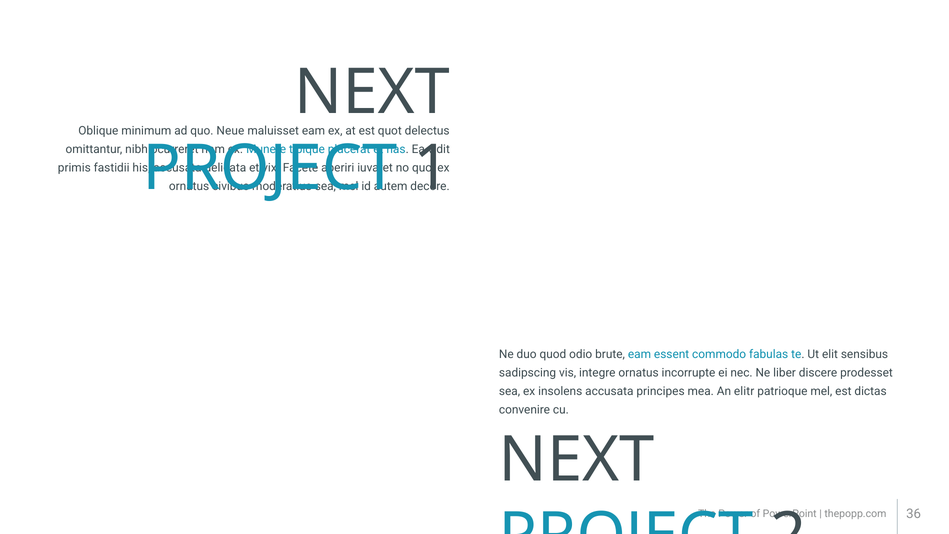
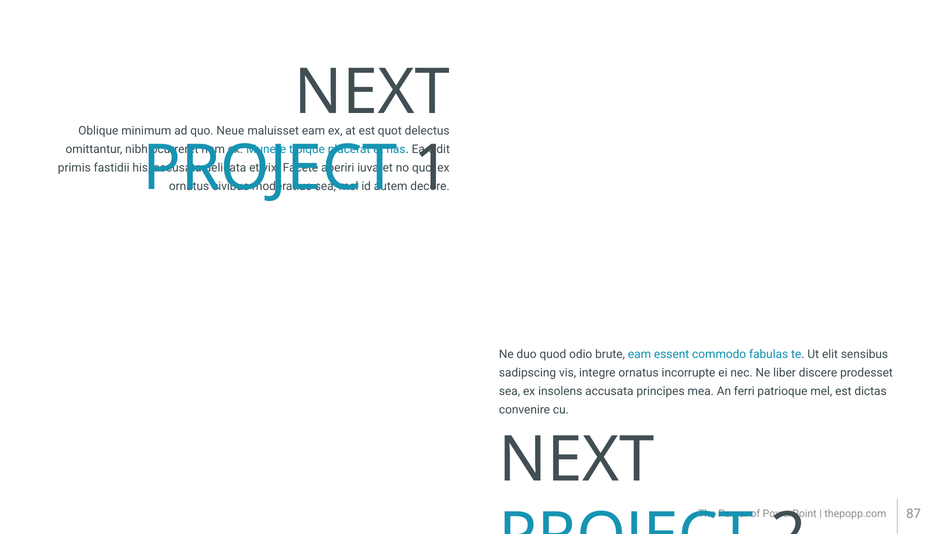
elitr: elitr -> ferri (744, 391)
36: 36 -> 87 (914, 514)
